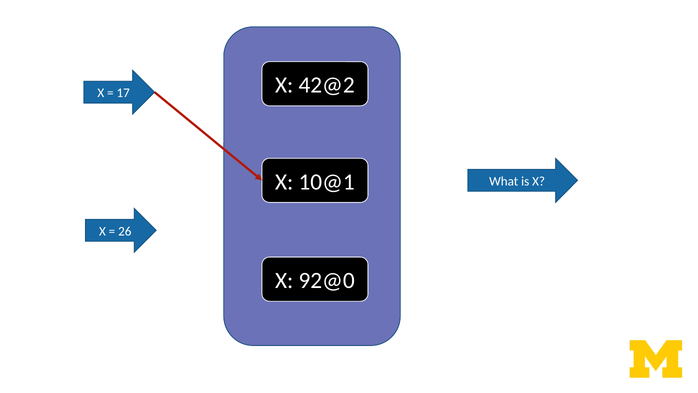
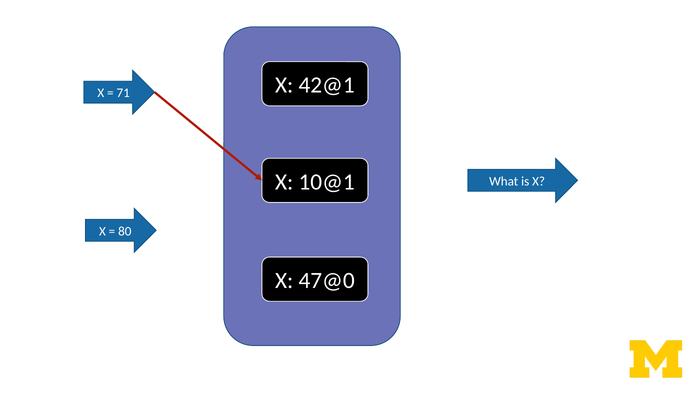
42@2: 42@2 -> 42@1 (327, 85)
17: 17 -> 71 (123, 93)
26: 26 -> 80 (125, 231)
92@0: 92@0 -> 47@0 (327, 281)
